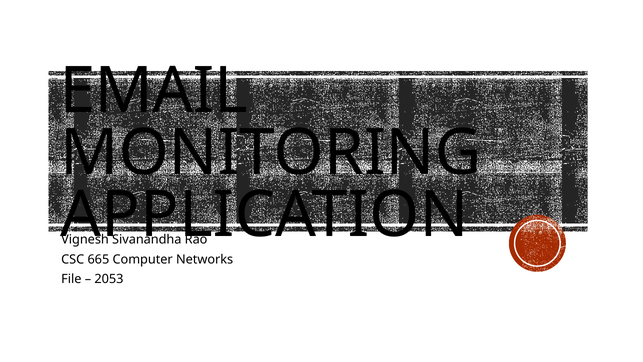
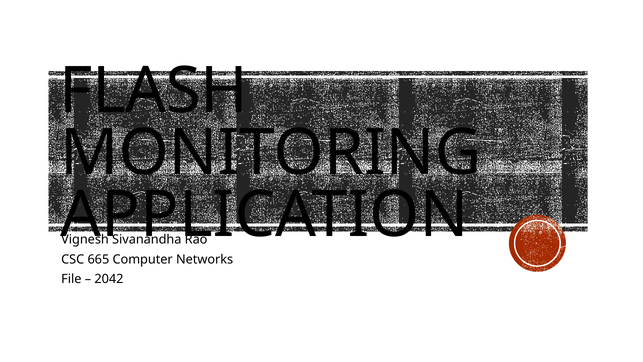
EMAIL: EMAIL -> FLASH (154, 91)
2053: 2053 -> 2042 (109, 279)
